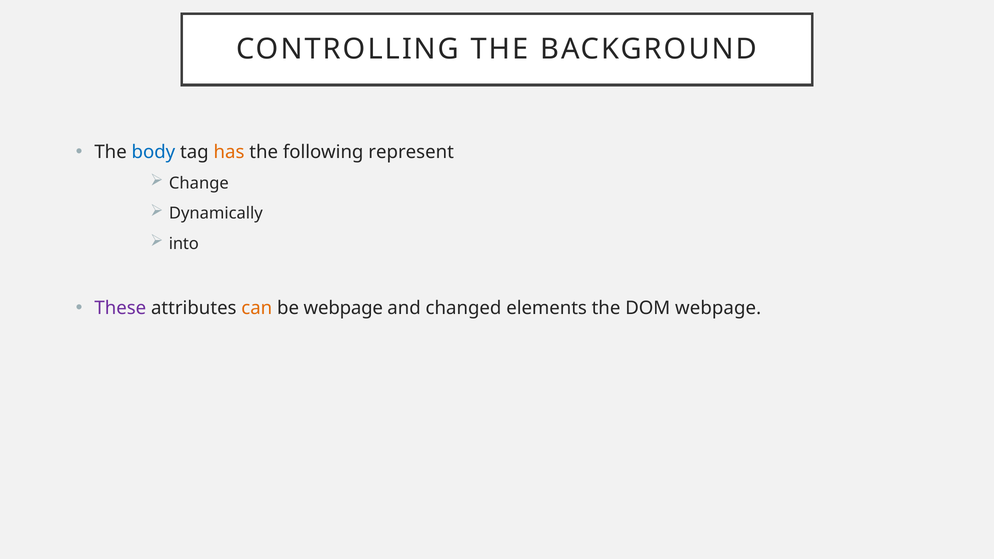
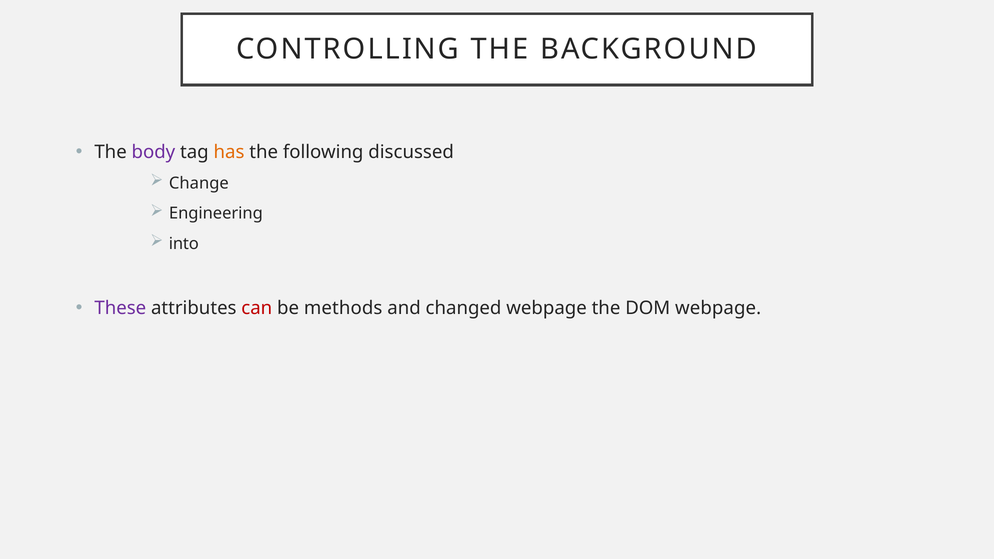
body colour: blue -> purple (153, 152)
represent: represent -> discussed (411, 152)
Dynamically: Dynamically -> Engineering (216, 214)
can colour: orange -> red (257, 308)
be webpage: webpage -> methods (343, 308)
changed elements: elements -> webpage (547, 308)
